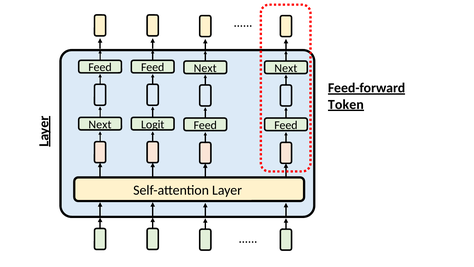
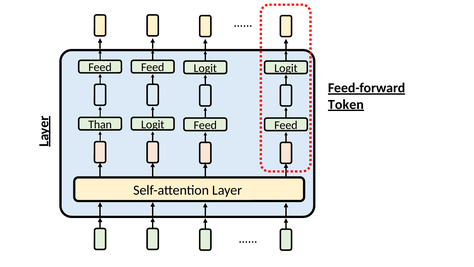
Next: Next -> Logit (205, 68)
Next: Next -> Logit (286, 68)
Next: Next -> Than (100, 124)
